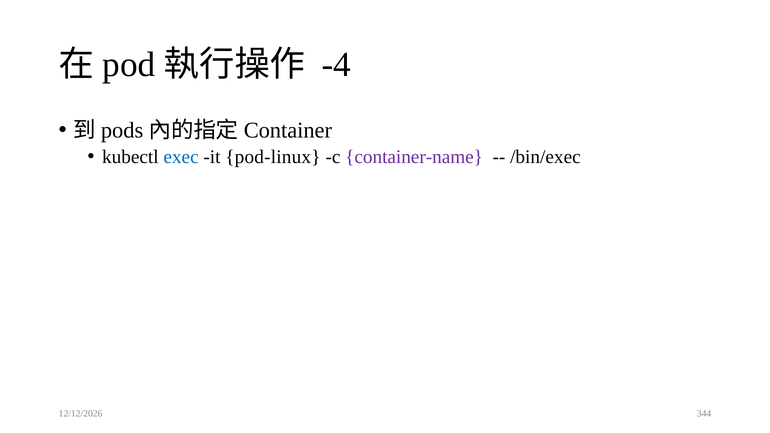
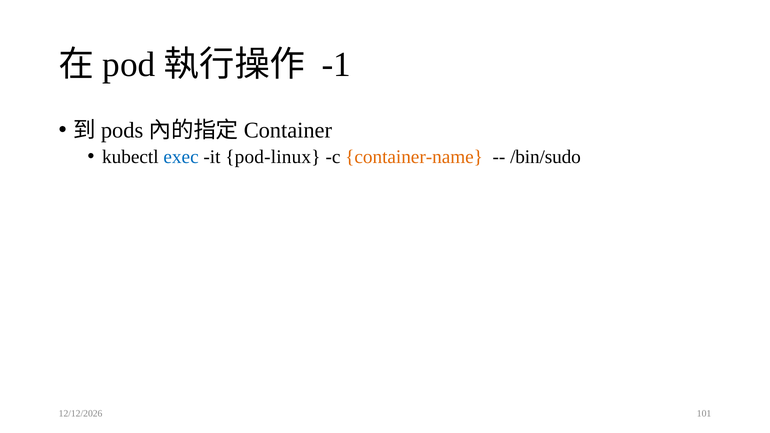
-4: -4 -> -1 (336, 65)
container-name colour: purple -> orange (414, 157)
/bin/exec: /bin/exec -> /bin/sudo (545, 157)
344: 344 -> 101 (704, 414)
